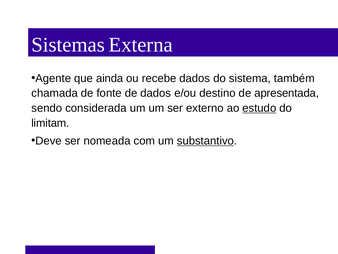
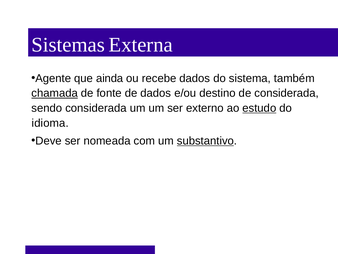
chamada underline: none -> present (55, 93)
de apresentada: apresentada -> considerada (287, 93)
limitam: limitam -> idioma (50, 123)
